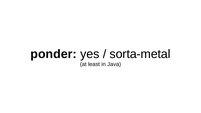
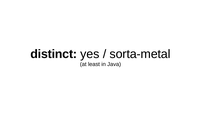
ponder: ponder -> distinct (54, 54)
